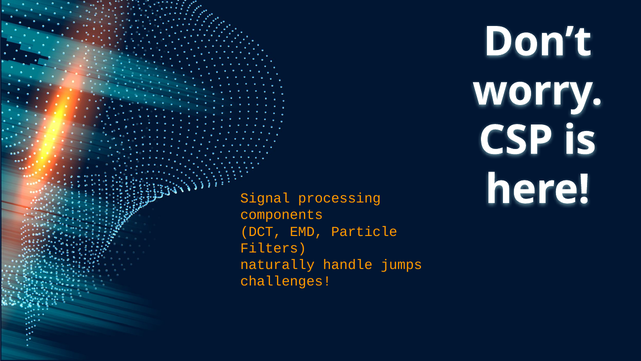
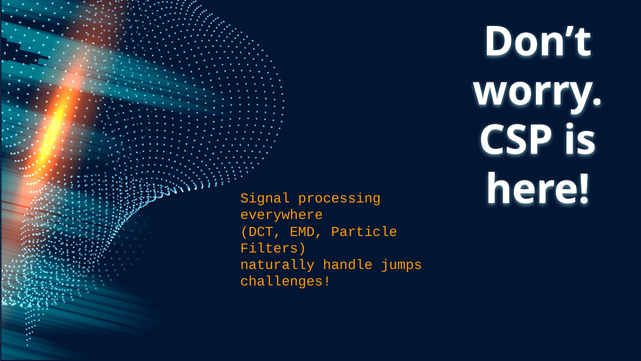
components: components -> everywhere (282, 215)
